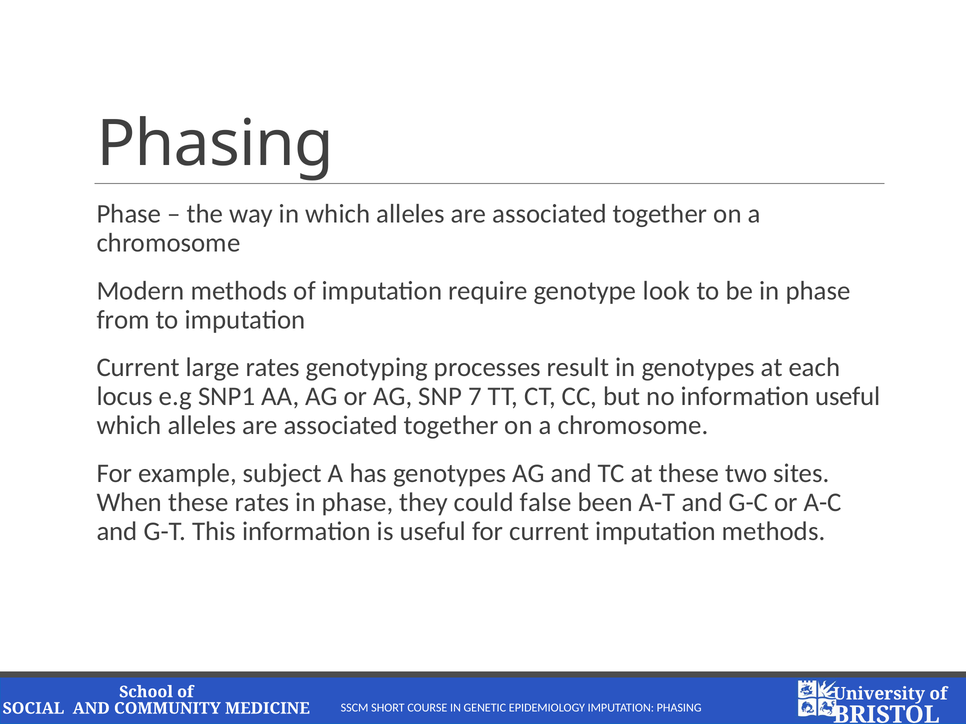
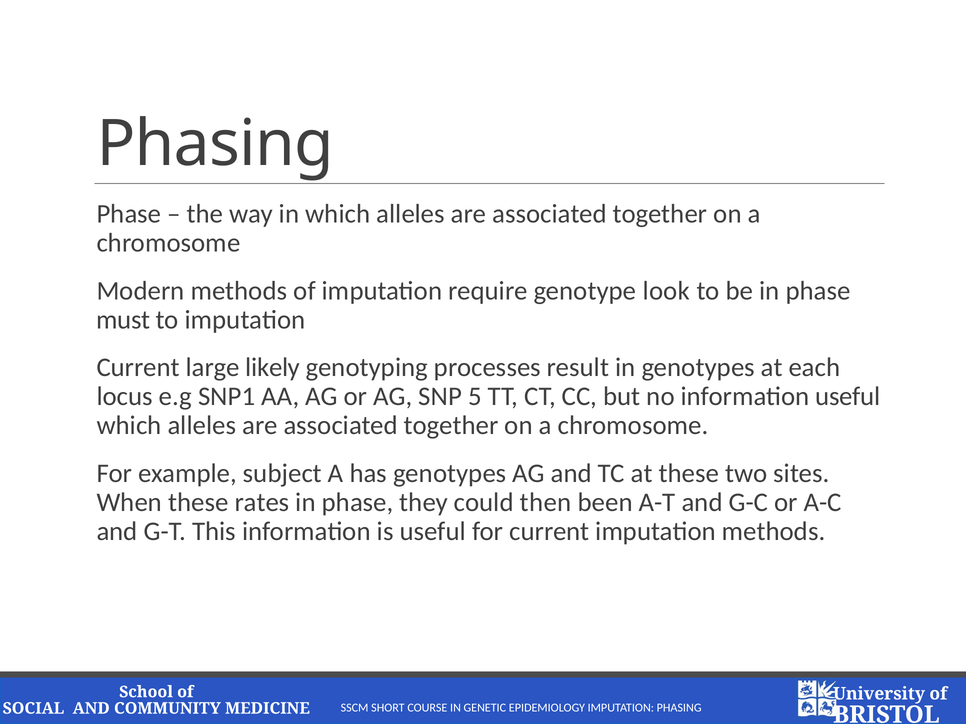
from: from -> must (123, 320)
large rates: rates -> likely (273, 368)
7: 7 -> 5 (475, 397)
false: false -> then (546, 503)
